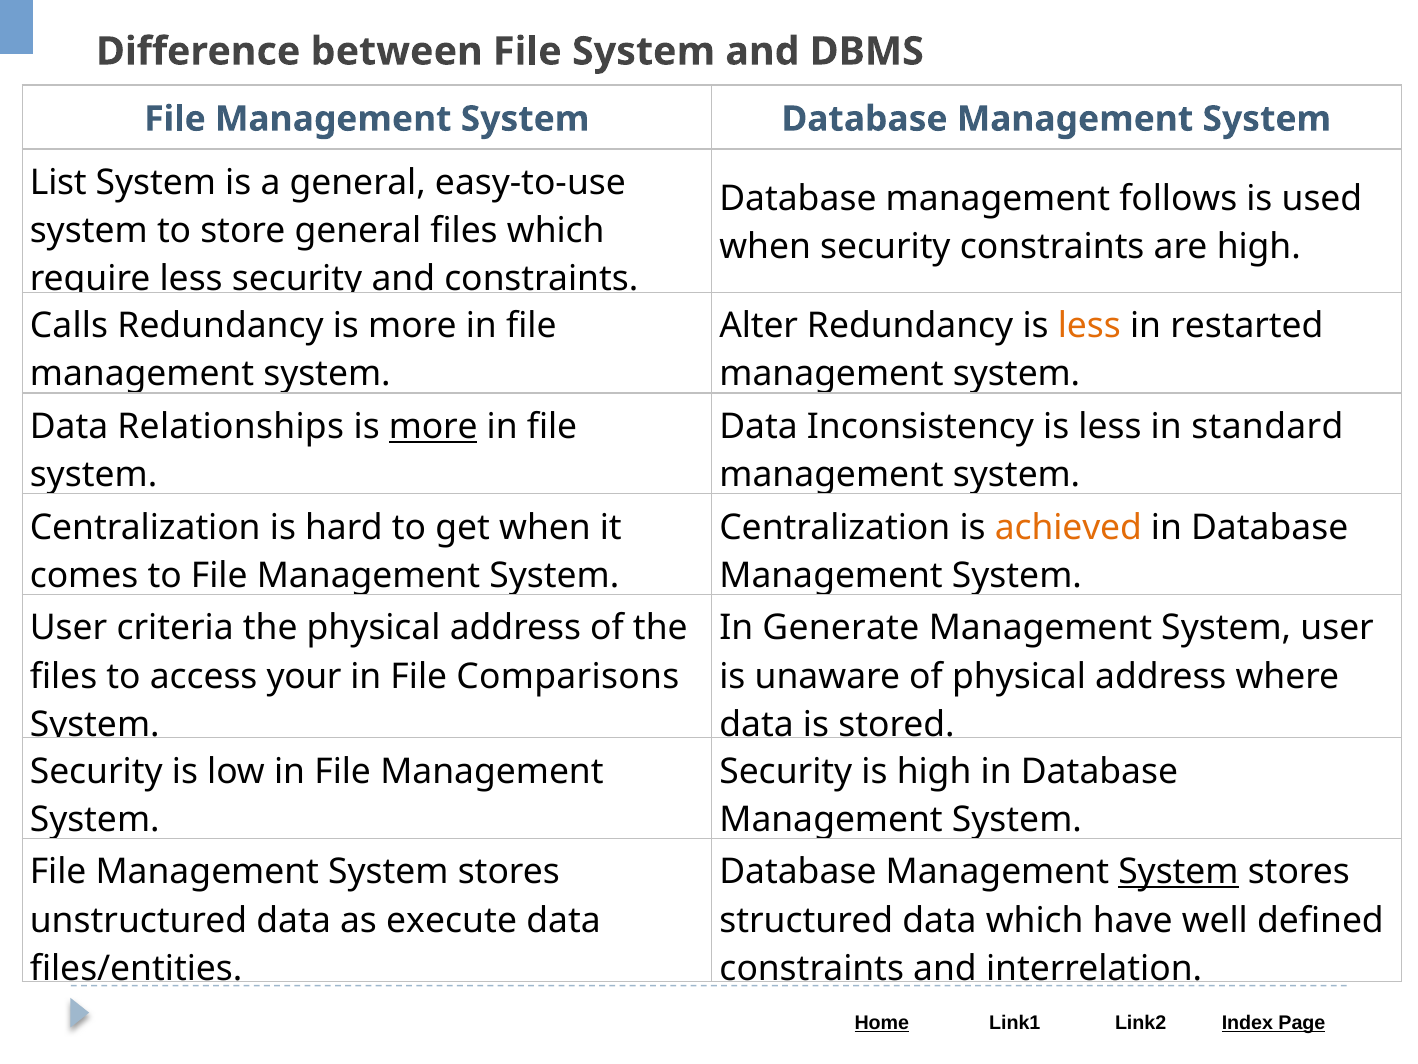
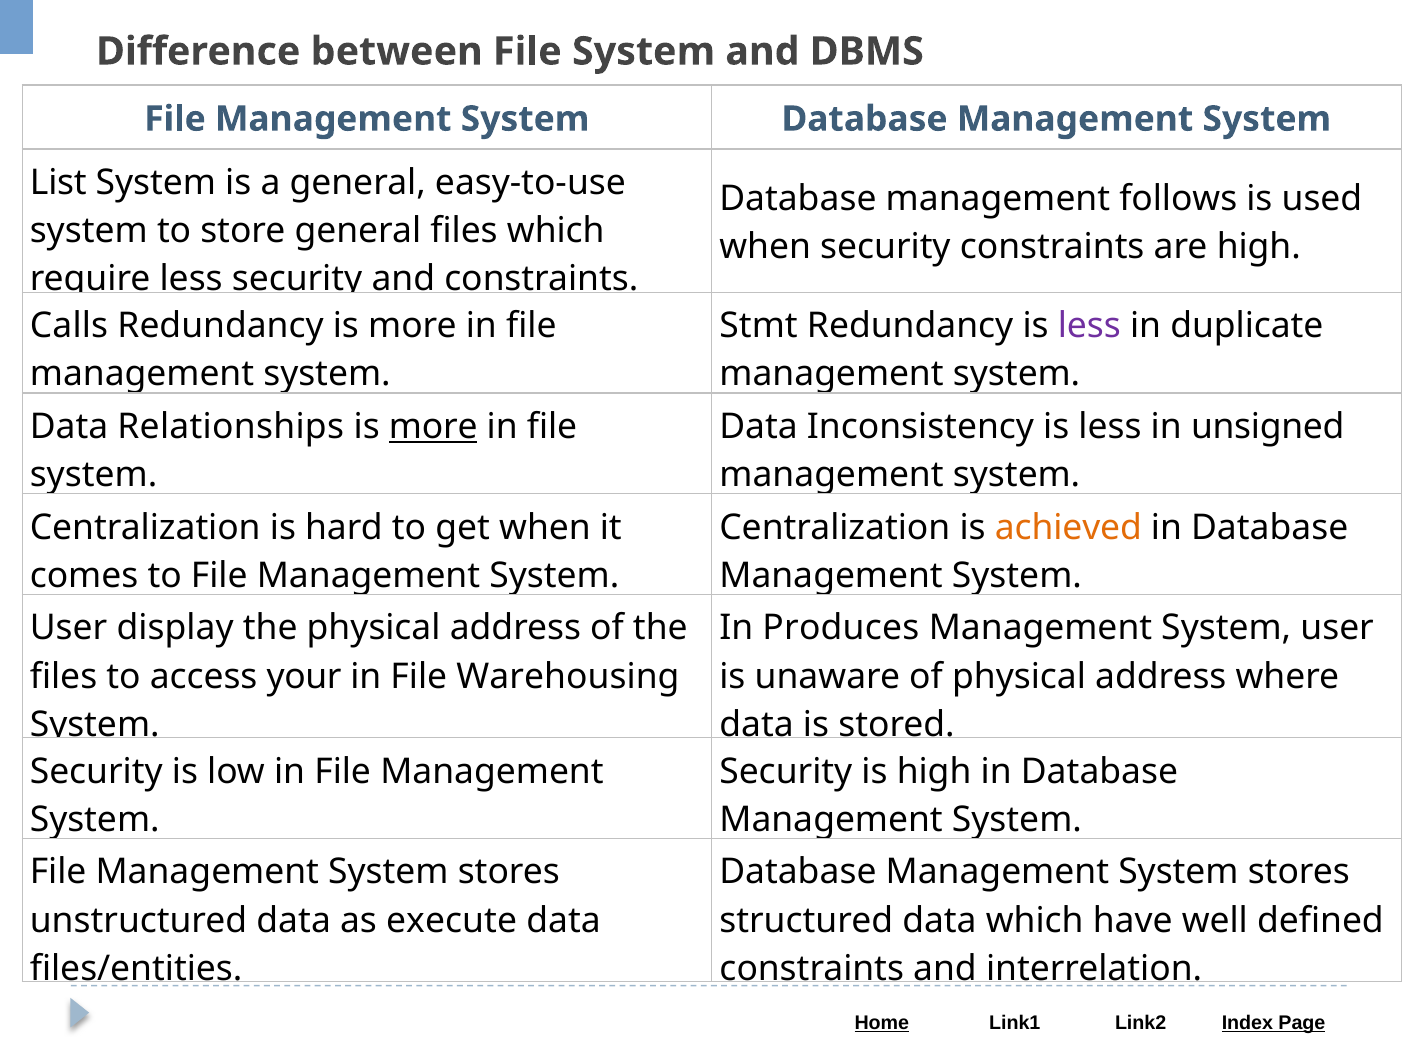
Alter: Alter -> Stmt (759, 326)
less colour: orange -> purple (1089, 326)
restarted: restarted -> duplicate (1247, 326)
standard: standard -> unsigned (1268, 426)
criteria: criteria -> display (175, 628)
Generate: Generate -> Produces (841, 628)
Comparisons: Comparisons -> Warehousing (568, 676)
System underline: present -> none (1178, 872)
